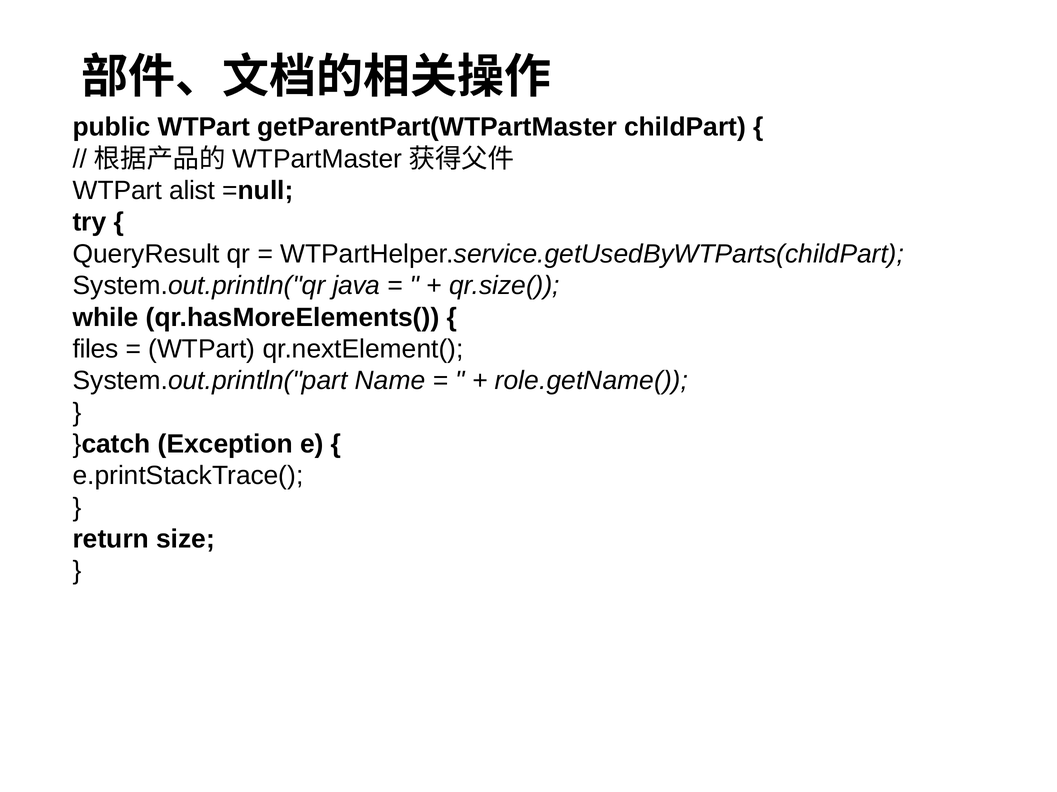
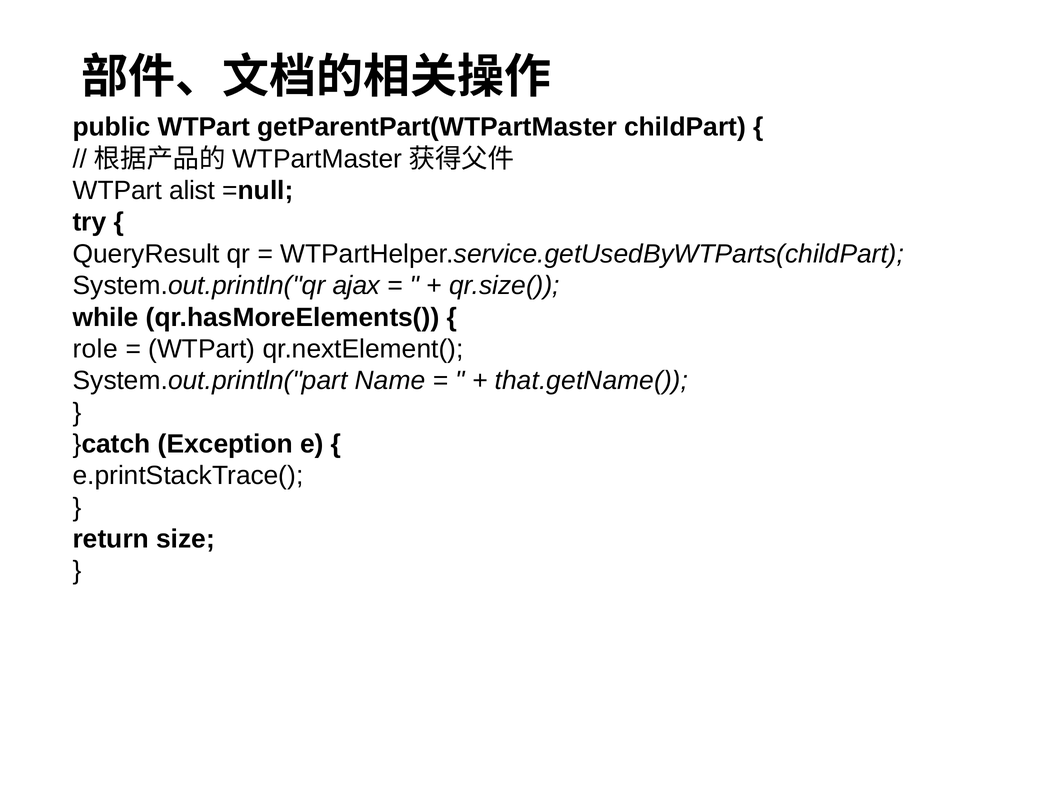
java: java -> ajax (356, 286)
files: files -> role (95, 349)
role.getName(: role.getName( -> that.getName( (591, 381)
